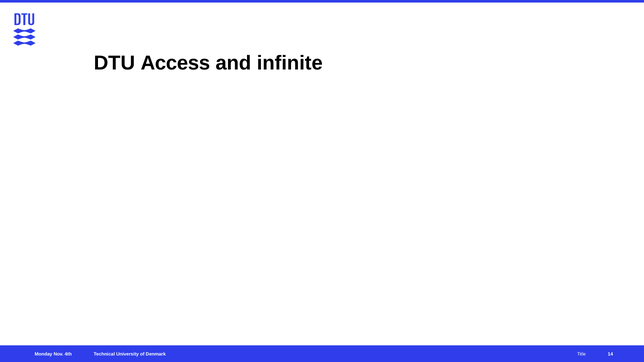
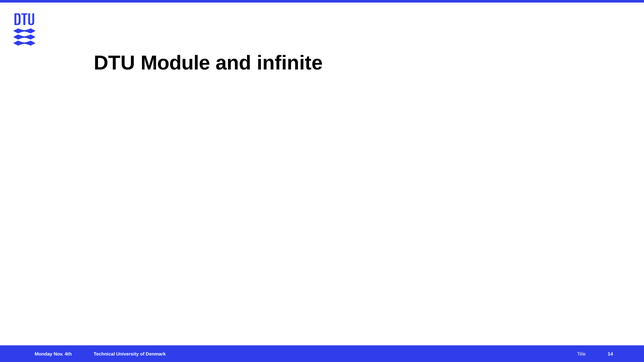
Access: Access -> Module (175, 63)
